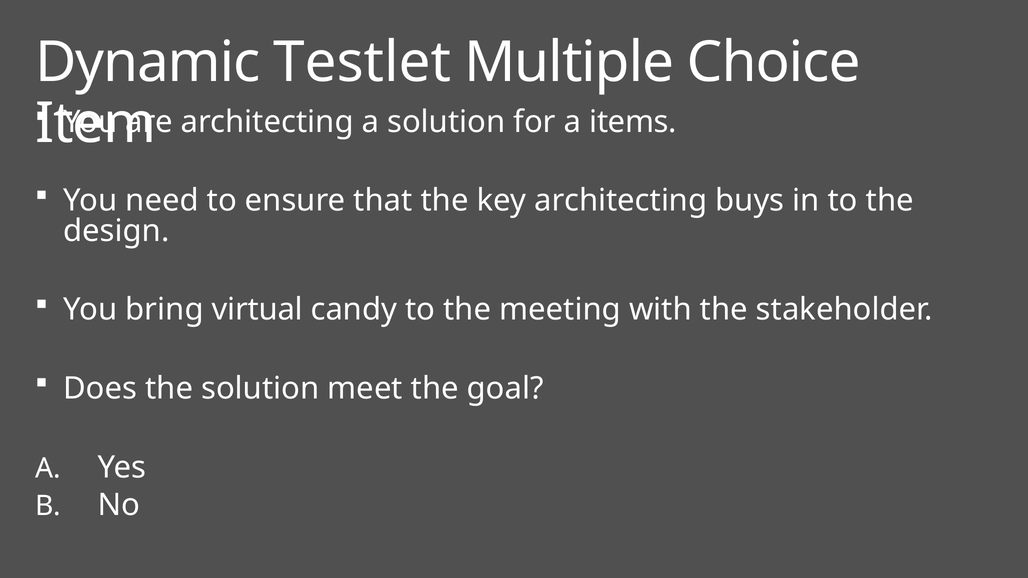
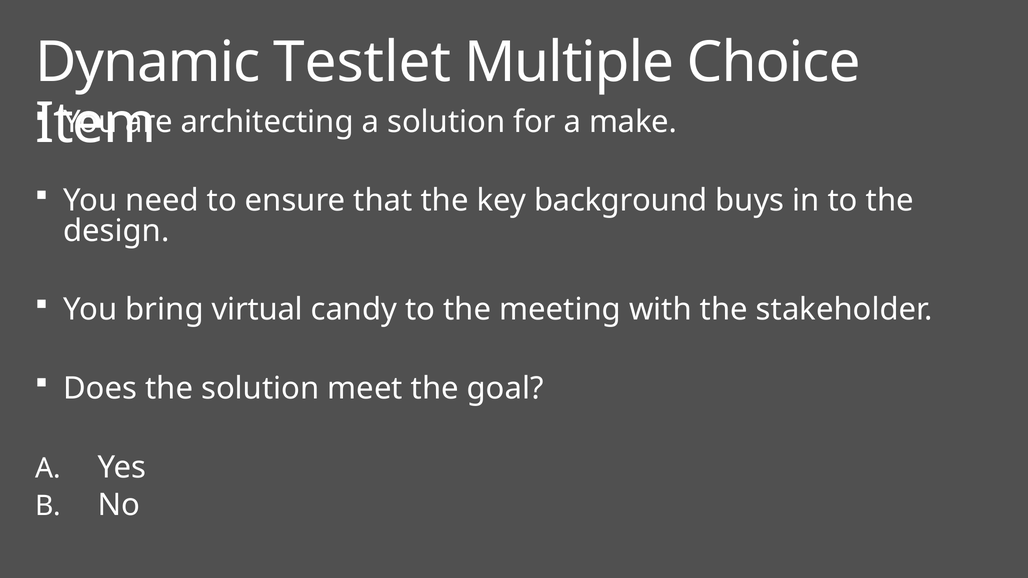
items: items -> make (633, 122)
key architecting: architecting -> background (621, 201)
